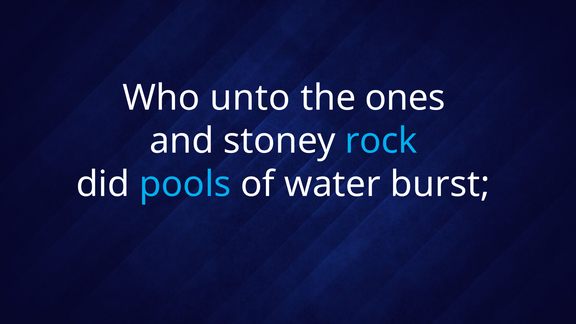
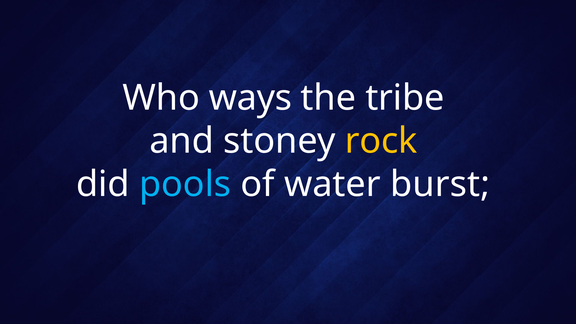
unto: unto -> ways (250, 98)
ones: ones -> tribe (405, 98)
rock colour: light blue -> yellow (381, 141)
